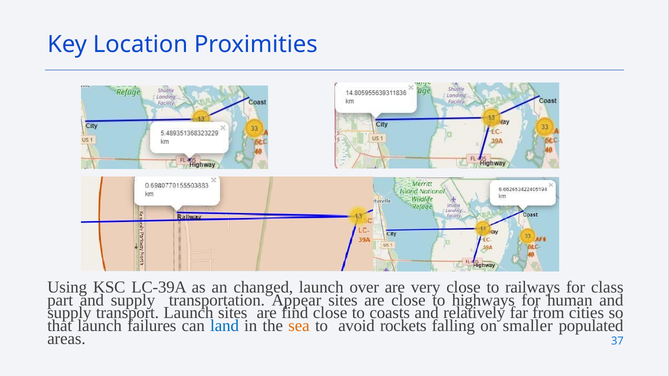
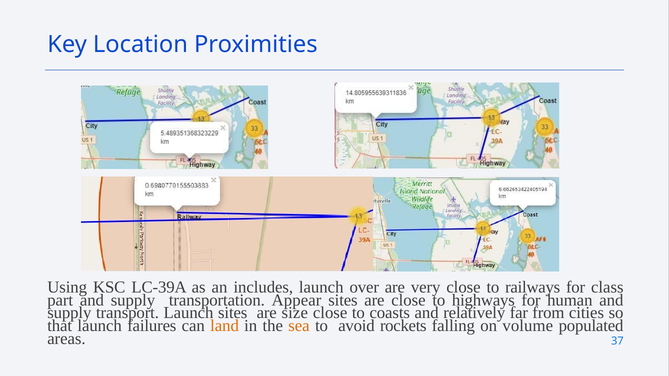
changed: changed -> includes (263, 287)
find: find -> size (295, 313)
land colour: blue -> orange (225, 326)
smaller: smaller -> volume (528, 326)
